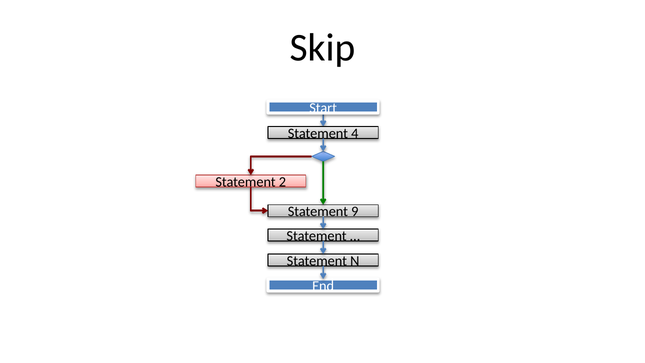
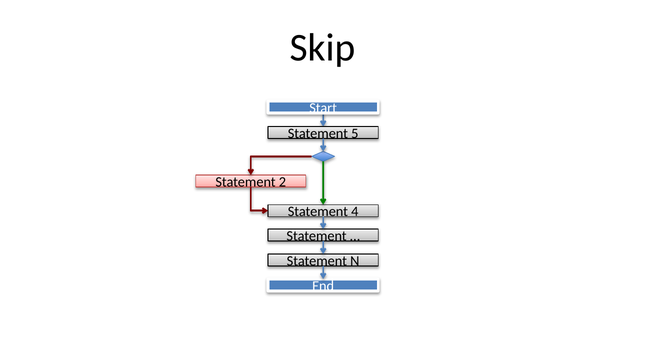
4: 4 -> 5 (355, 133)
9: 9 -> 4 (355, 212)
